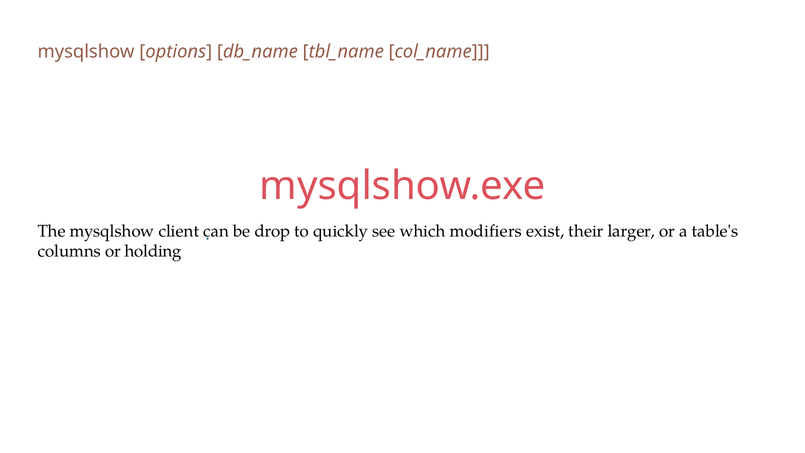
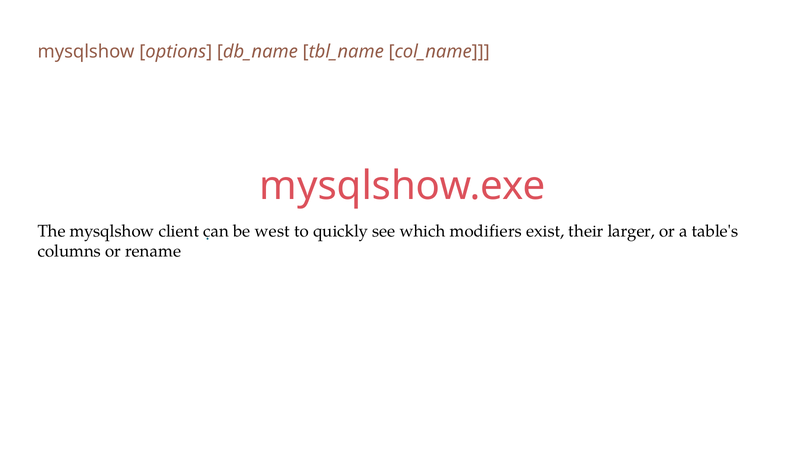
drop: drop -> west (272, 231)
holding: holding -> rename (153, 251)
